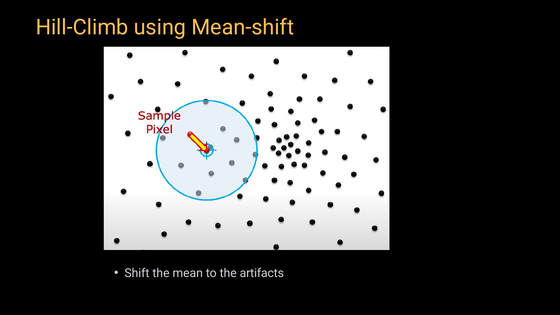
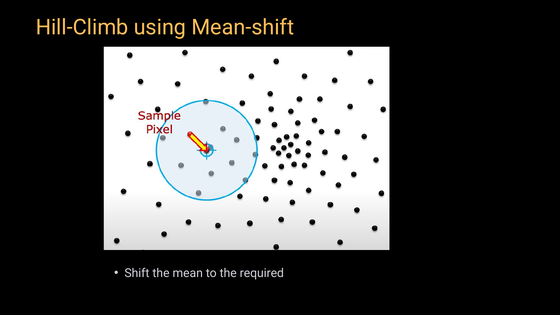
artifacts: artifacts -> required (262, 273)
